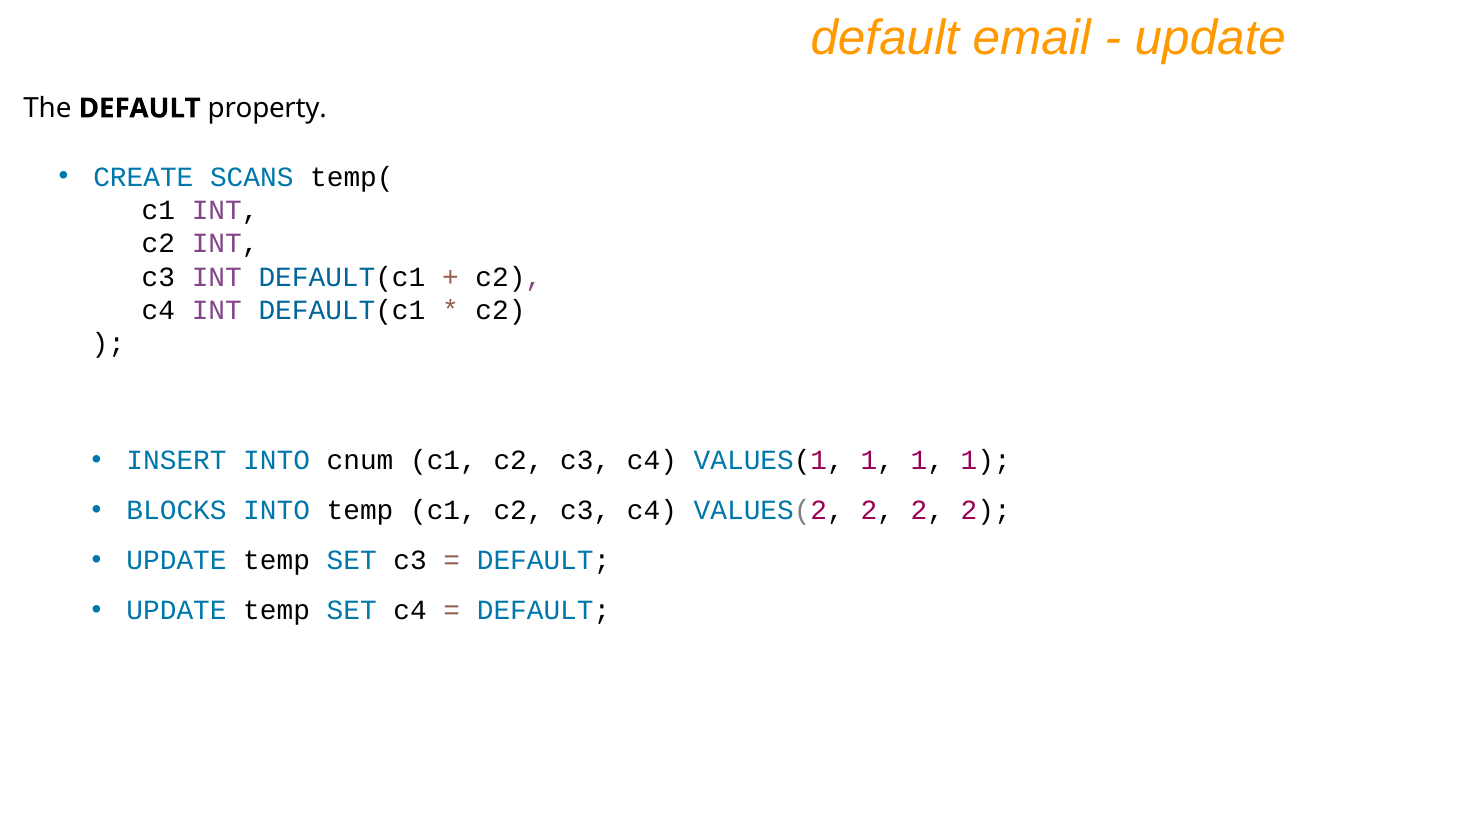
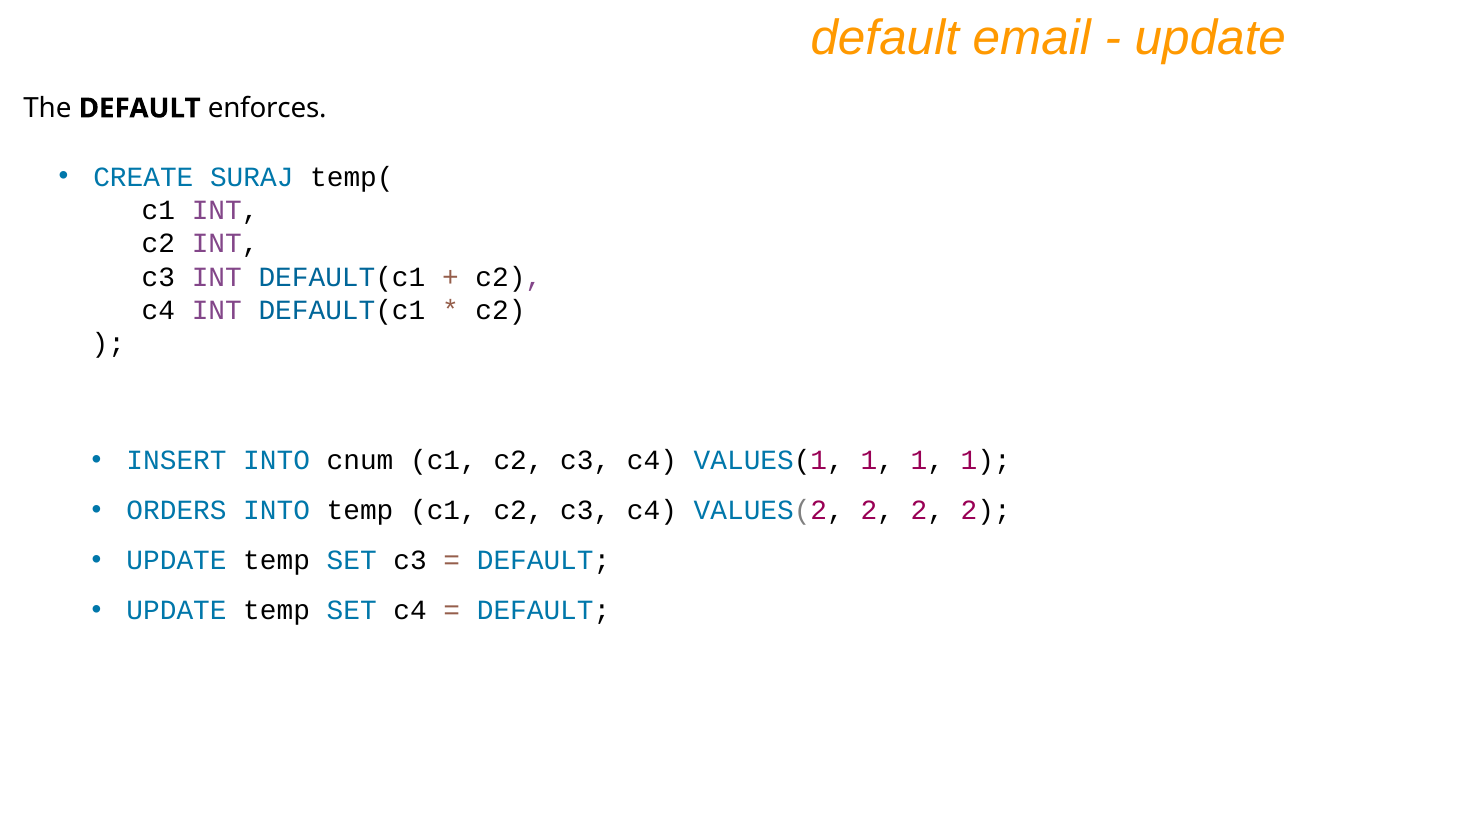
property: property -> enforces (267, 108)
SCANS: SCANS -> SURAJ (252, 177)
BLOCKS: BLOCKS -> ORDERS (177, 511)
